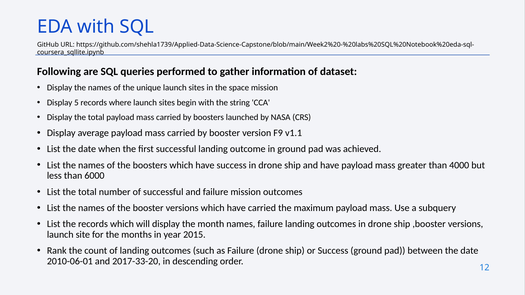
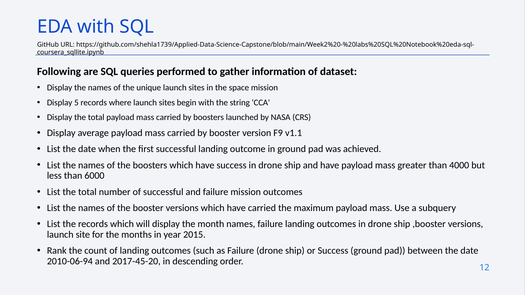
2010-06-01: 2010-06-01 -> 2010-06-94 (70, 262)
2017-33-20: 2017-33-20 -> 2017-45-20 (136, 262)
